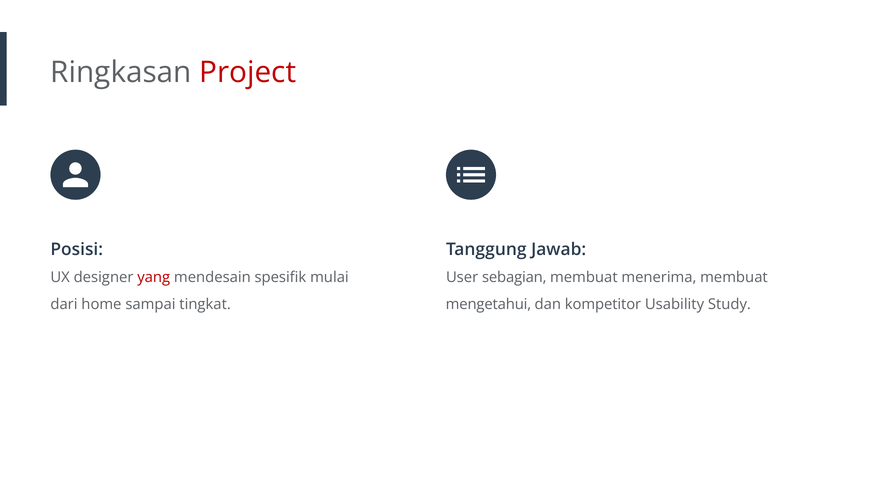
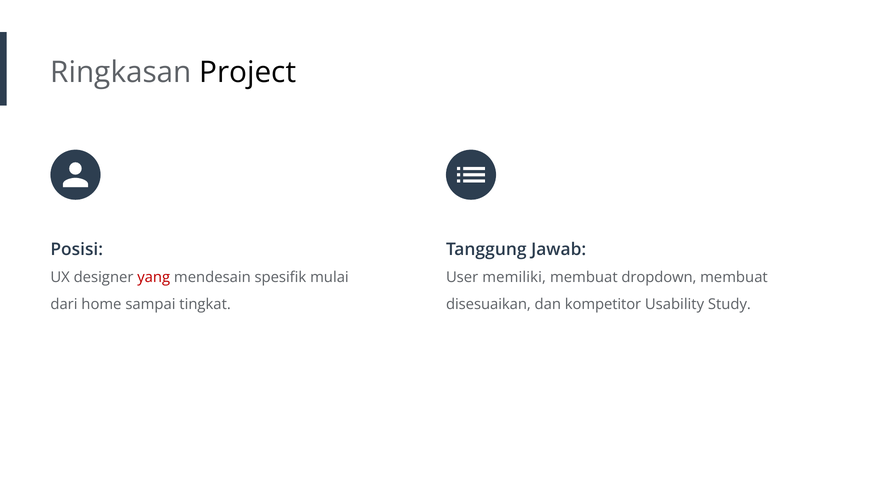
Project colour: red -> black (248, 73)
sebagian: sebagian -> memiliki (514, 277)
menerima: menerima -> dropdown (659, 277)
mengetahui: mengetahui -> disesuaikan (488, 304)
